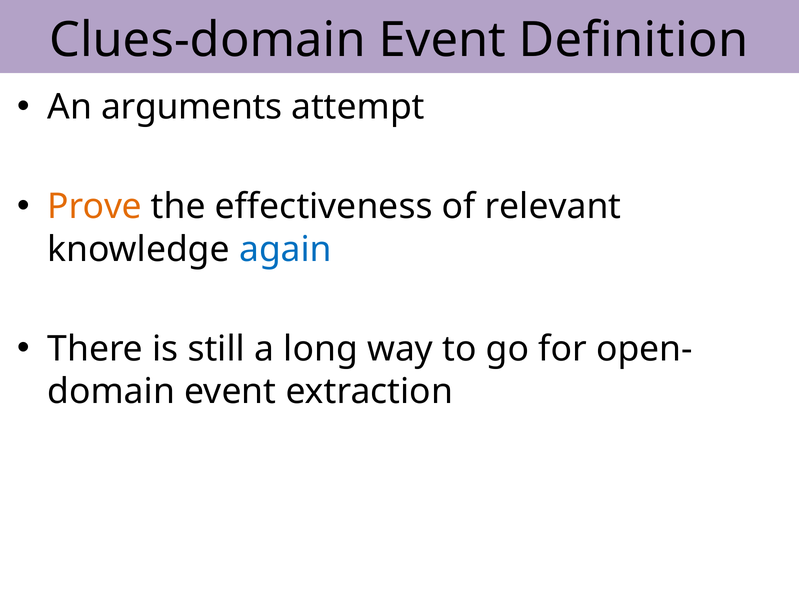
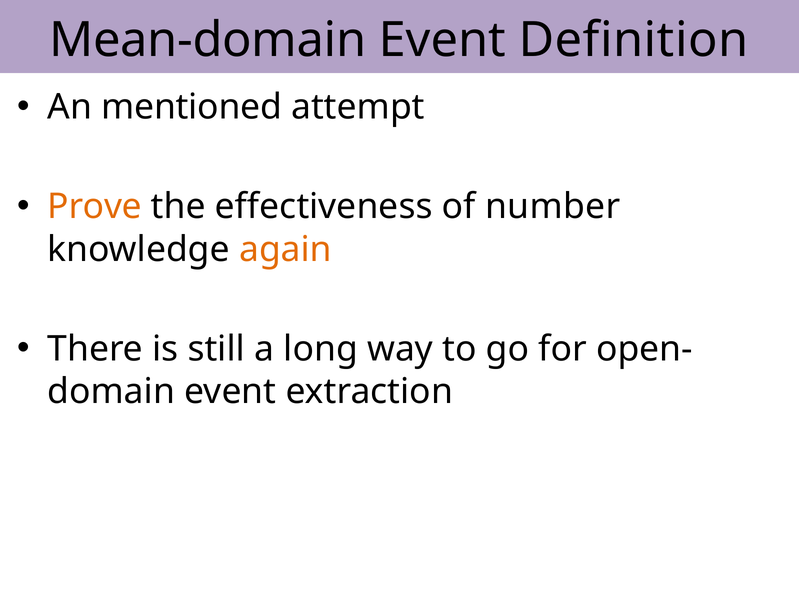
Clues-domain: Clues-domain -> Mean-domain (208, 40)
arguments: arguments -> mentioned (192, 107)
relevant: relevant -> number (553, 207)
again colour: blue -> orange (286, 249)
